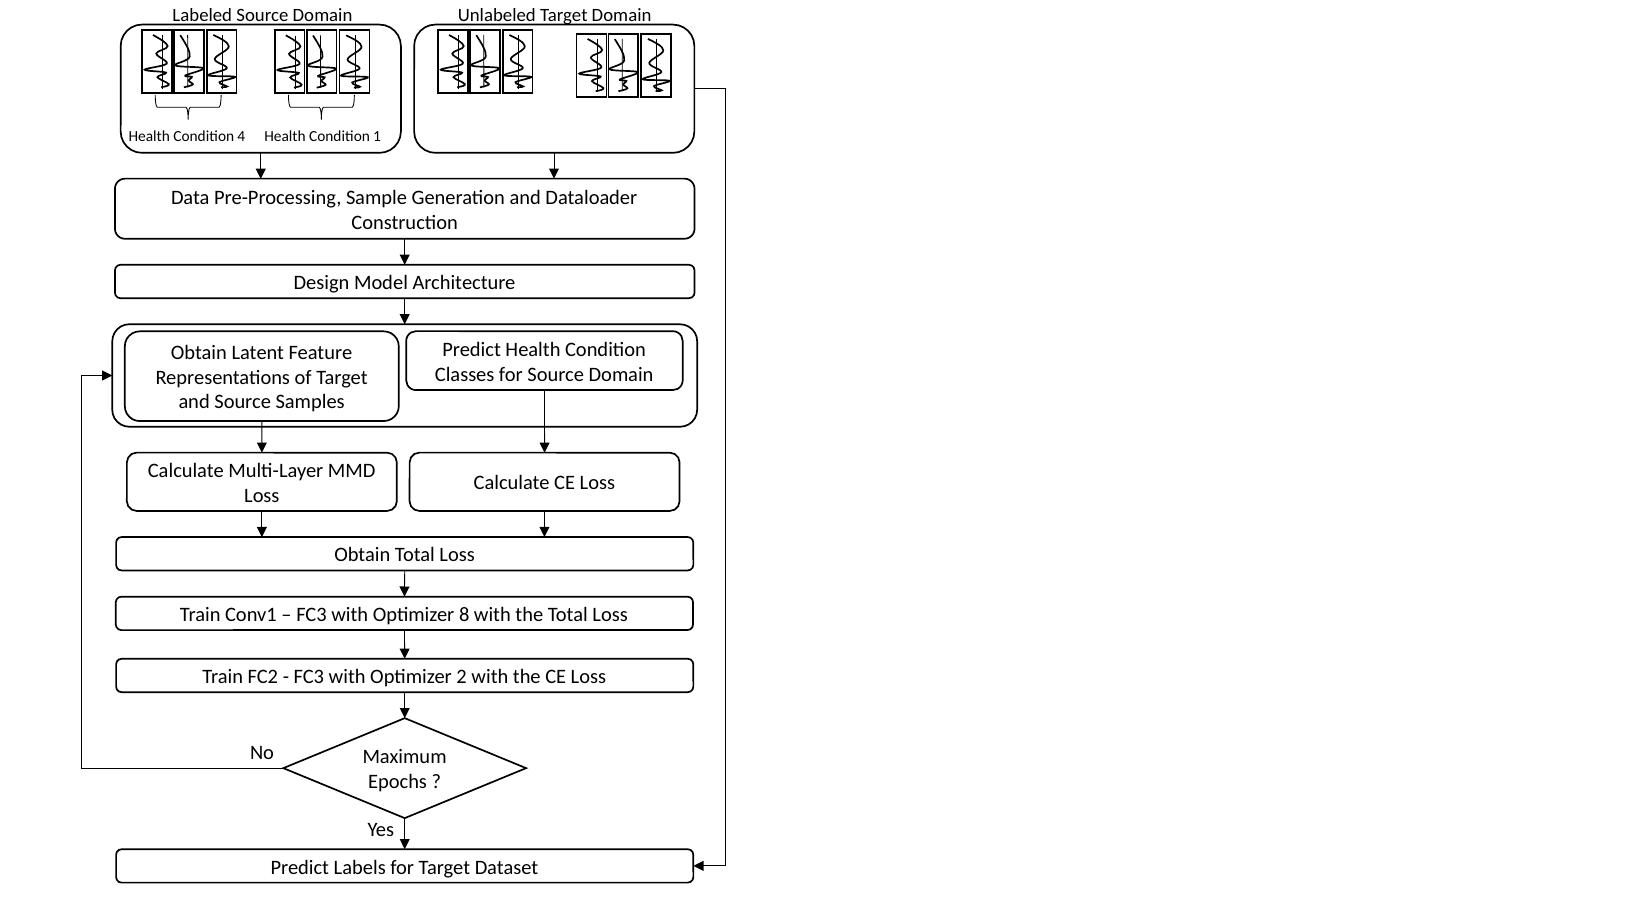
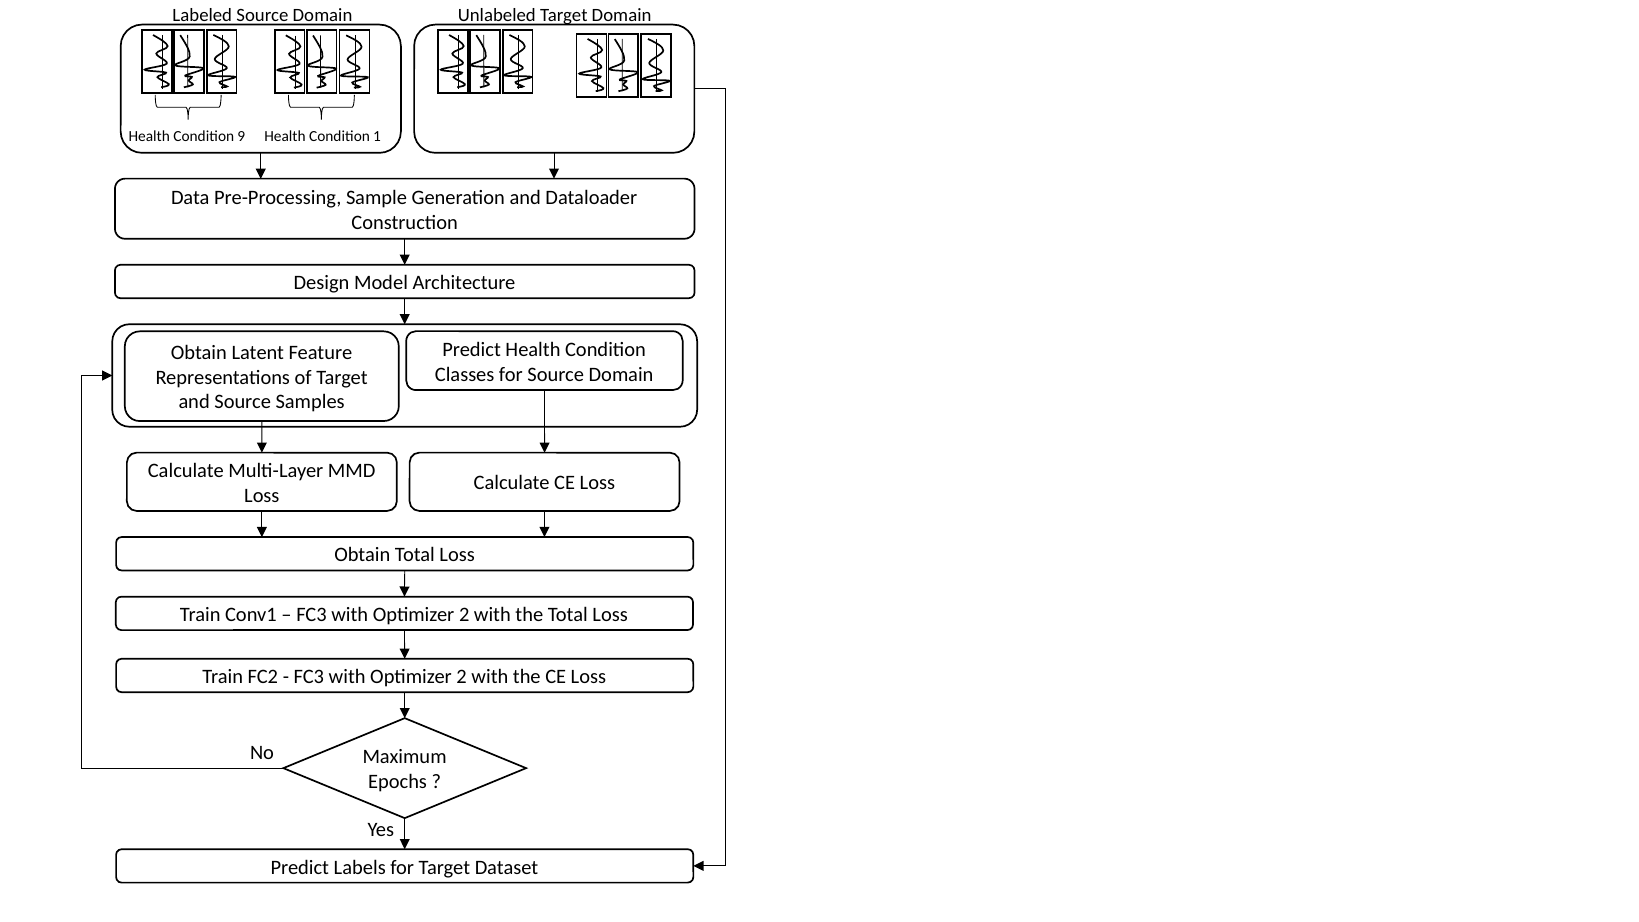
4: 4 -> 9 (241, 136)
8: 8 -> 2 (464, 615)
